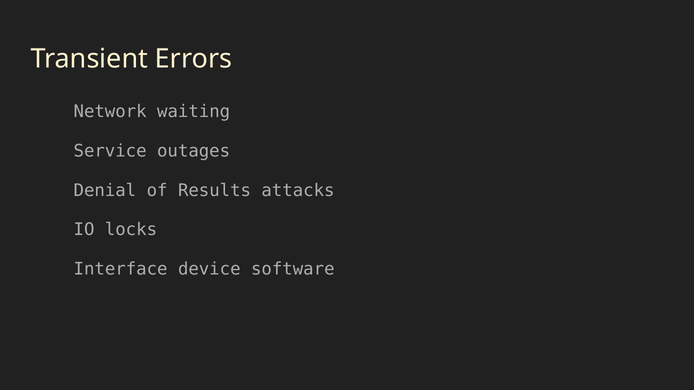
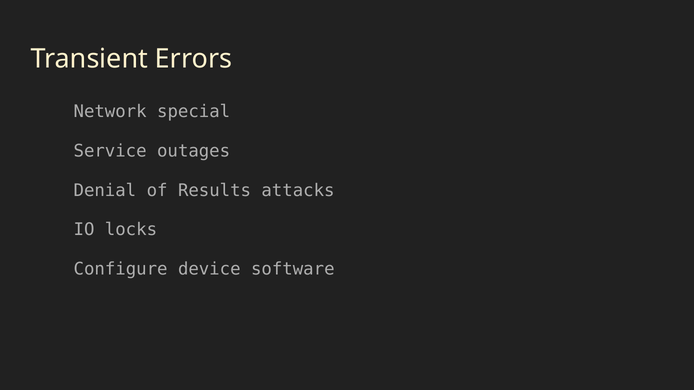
waiting: waiting -> special (194, 112)
Interface: Interface -> Configure (121, 269)
